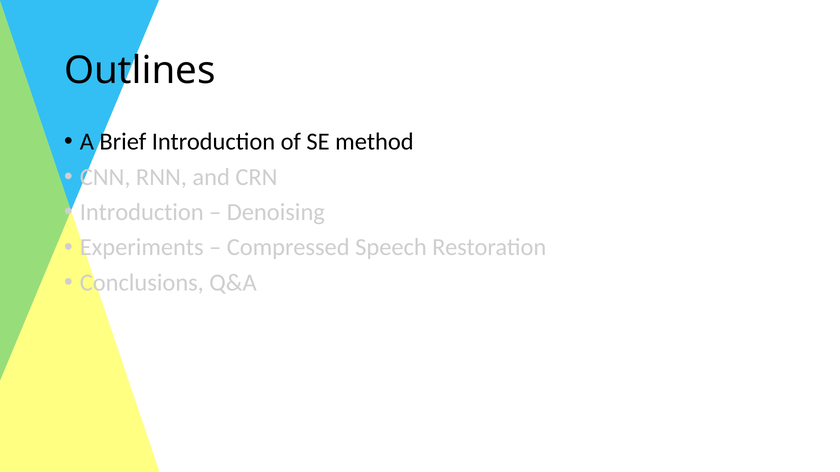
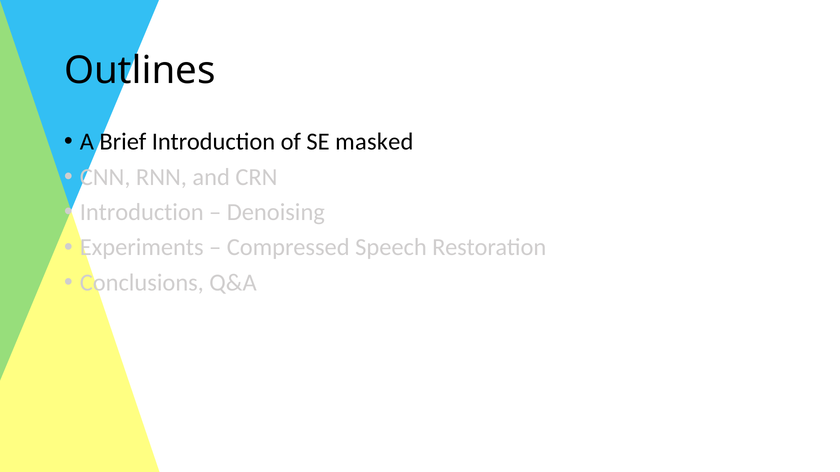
method: method -> masked (374, 142)
